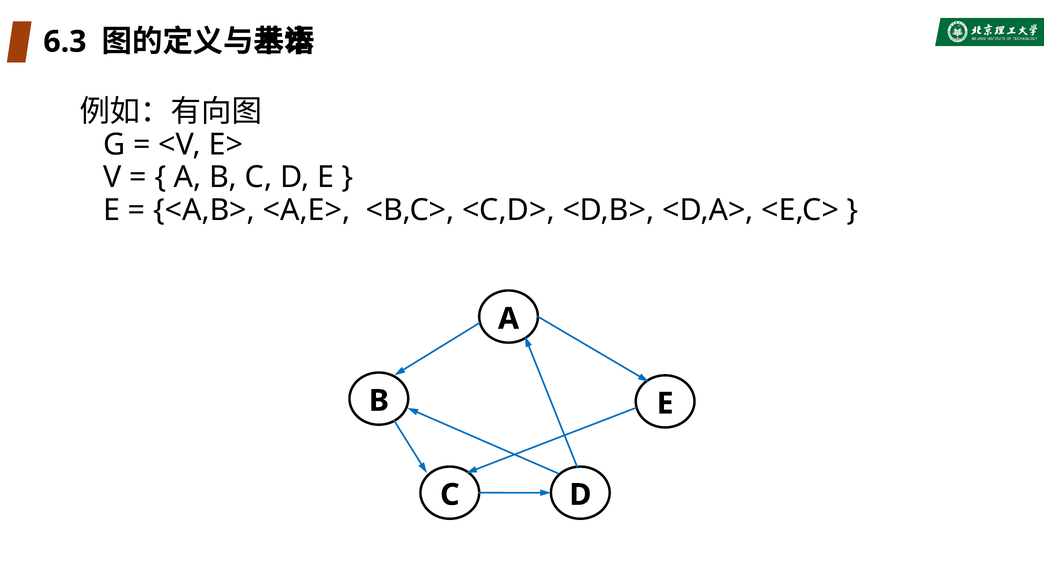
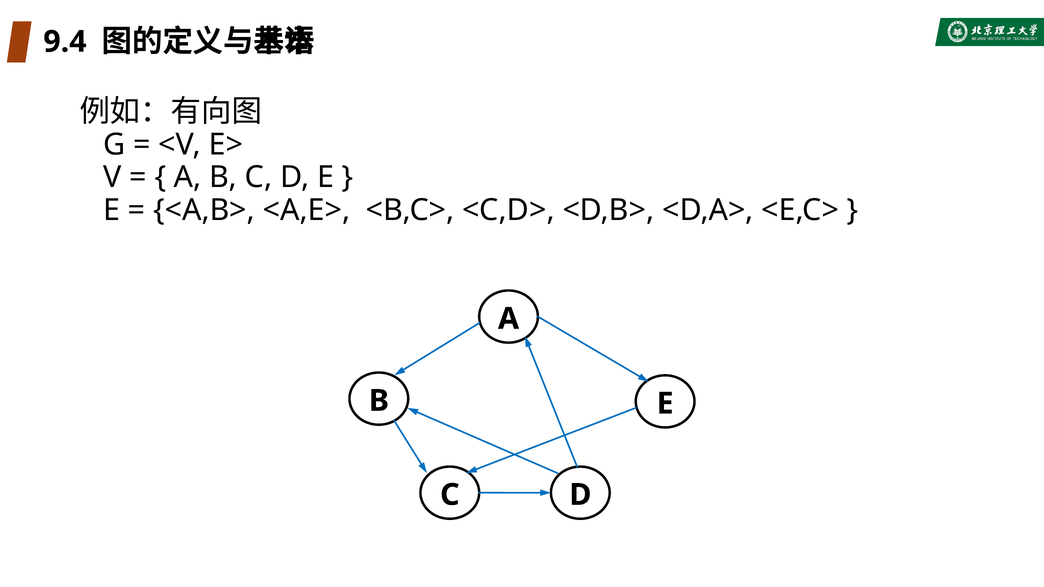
6.3: 6.3 -> 9.4 (65, 42)
